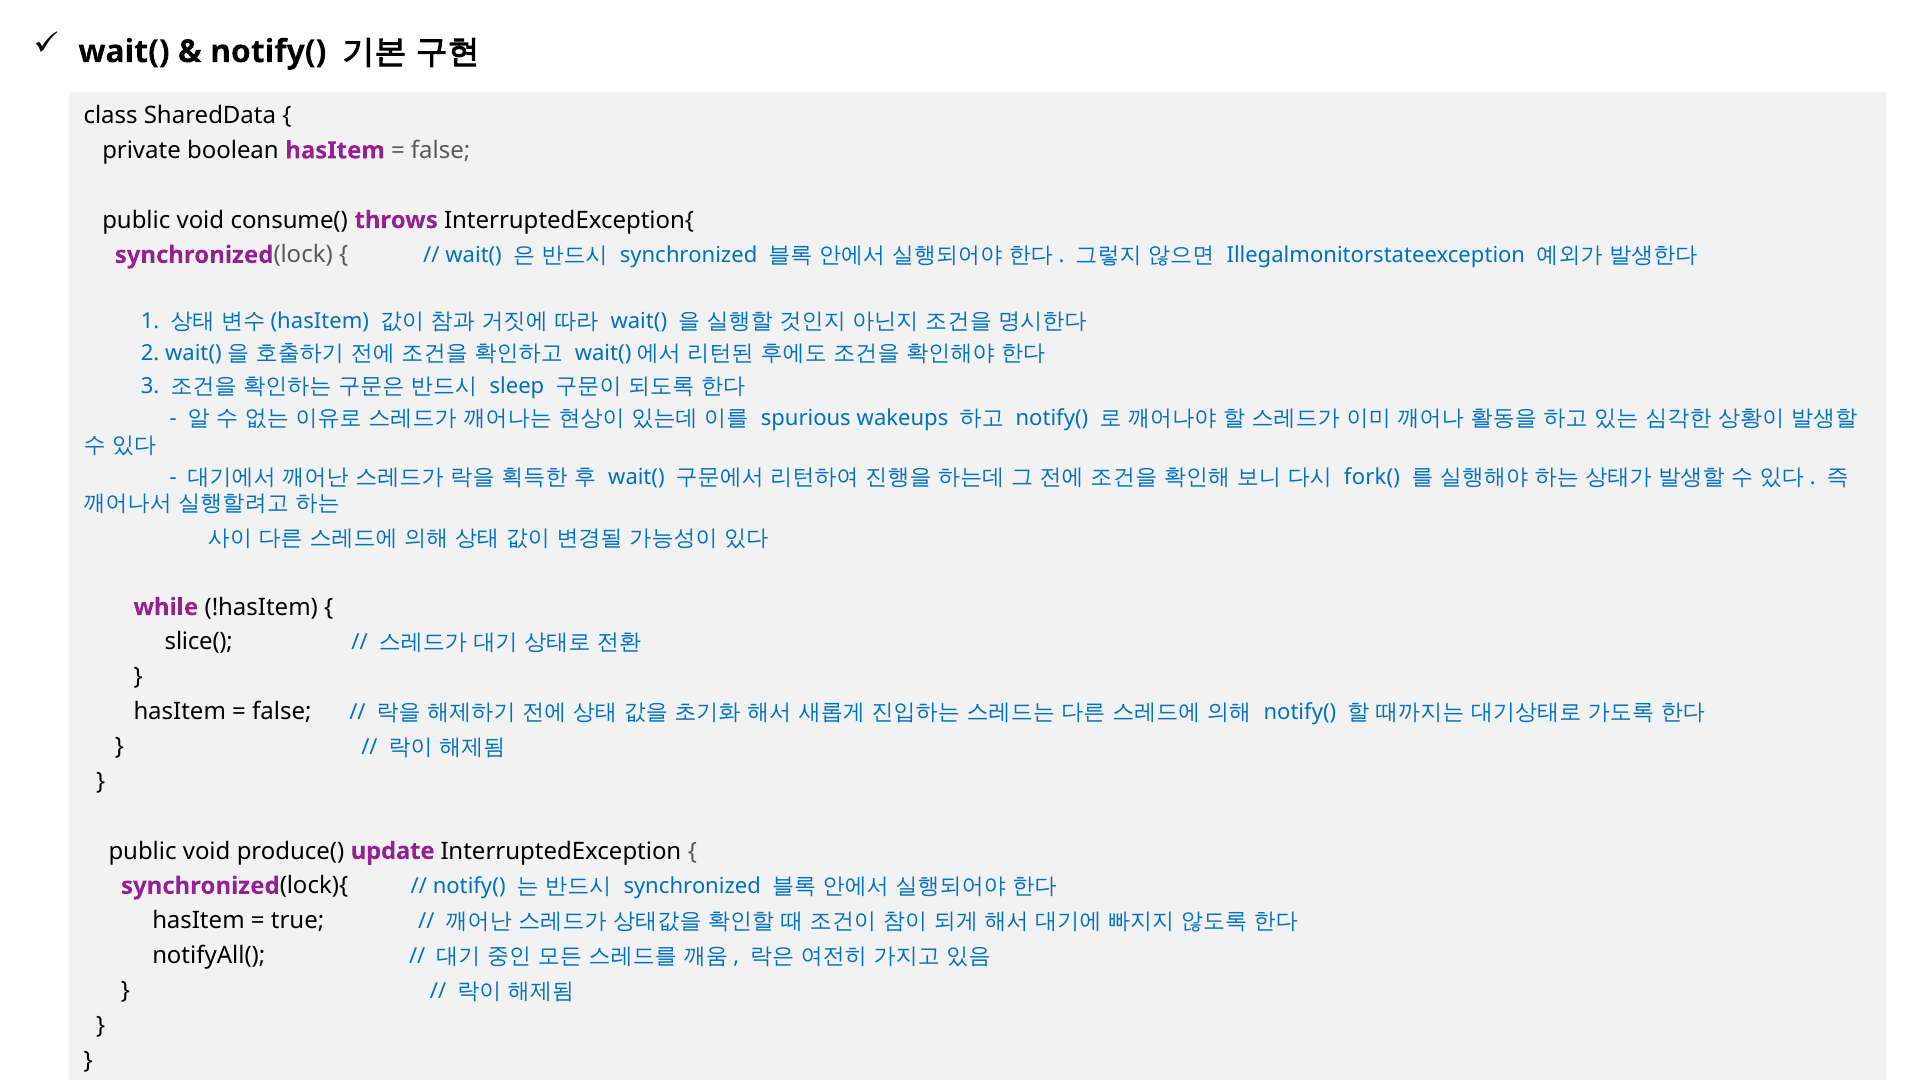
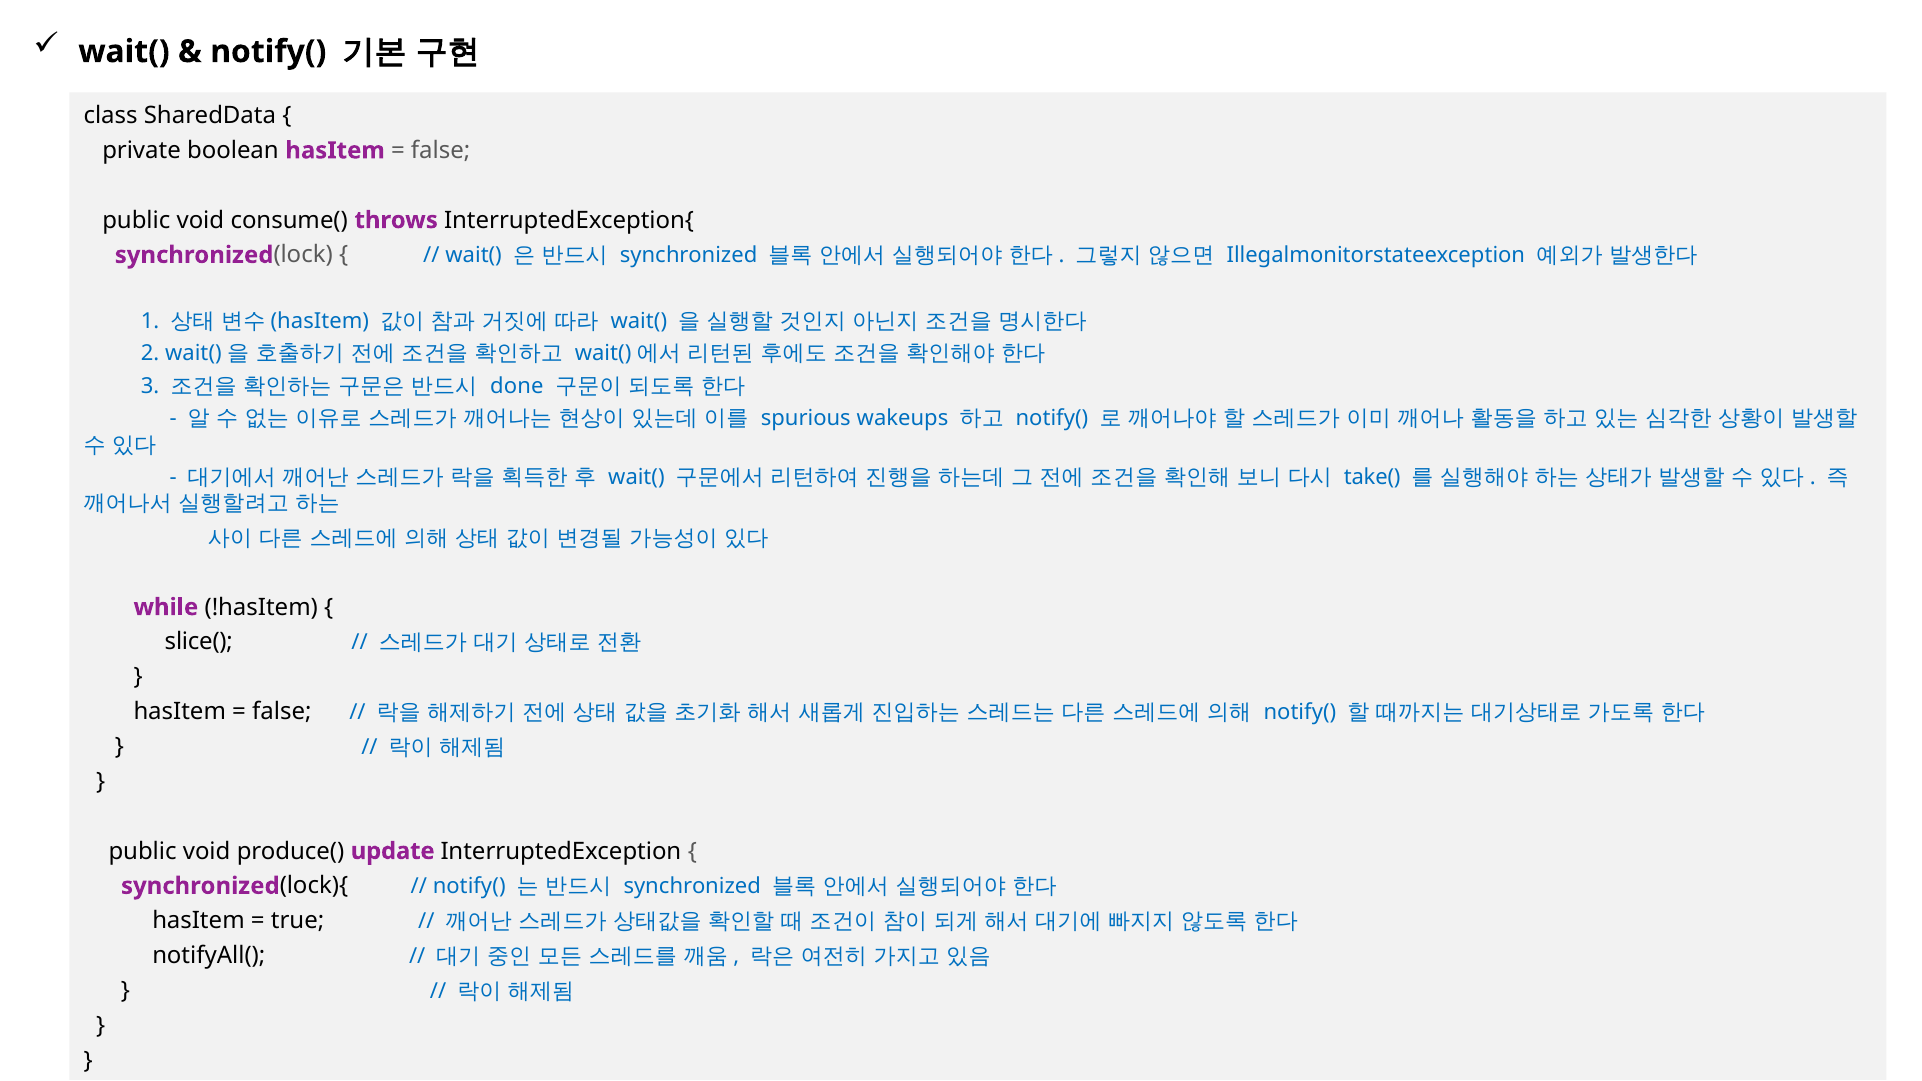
sleep: sleep -> done (517, 386)
fork(: fork( -> take( (1372, 477)
